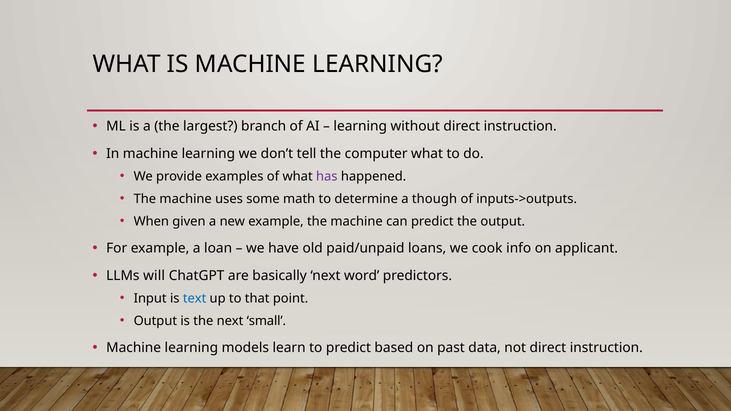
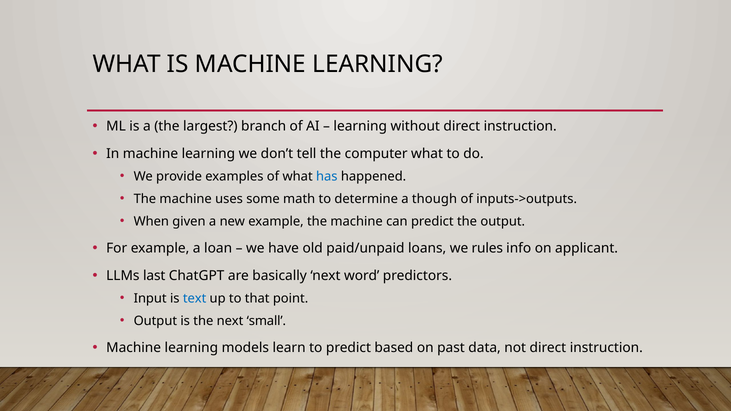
has colour: purple -> blue (327, 177)
cook: cook -> rules (487, 248)
will: will -> last (154, 276)
